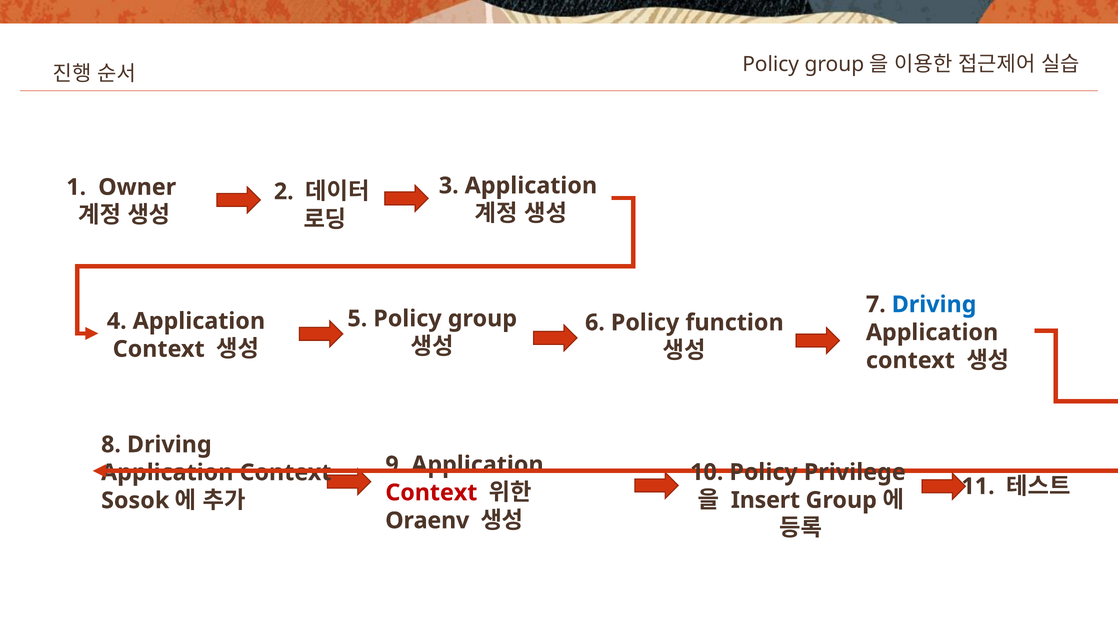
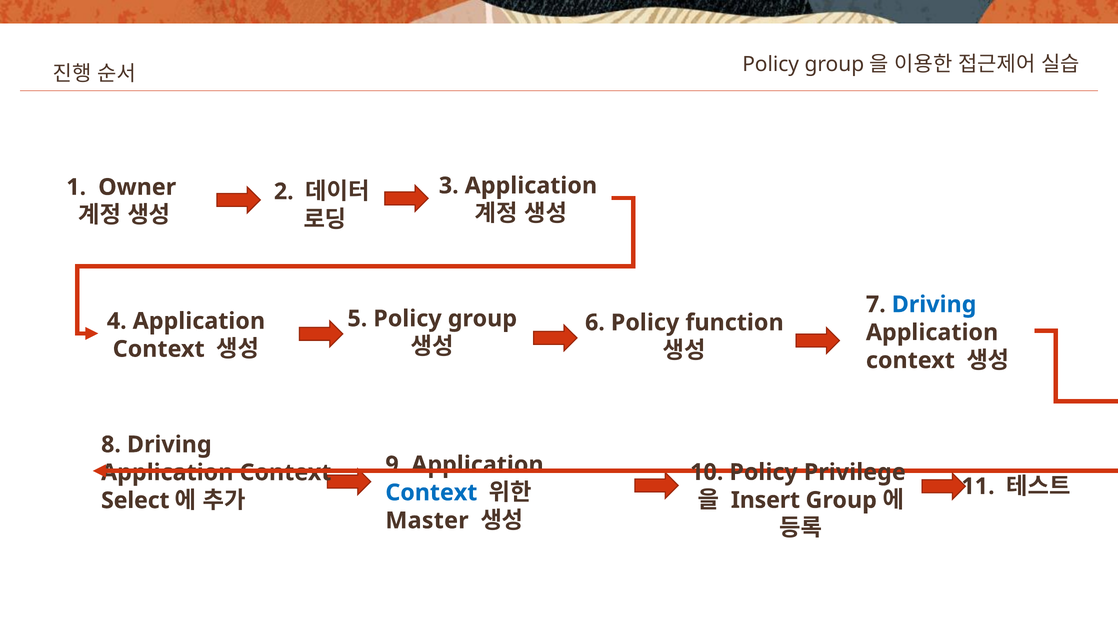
Context colour: red -> blue (431, 492)
Sosok: Sosok -> Select (135, 500)
Oraenv: Oraenv -> Master (427, 520)
